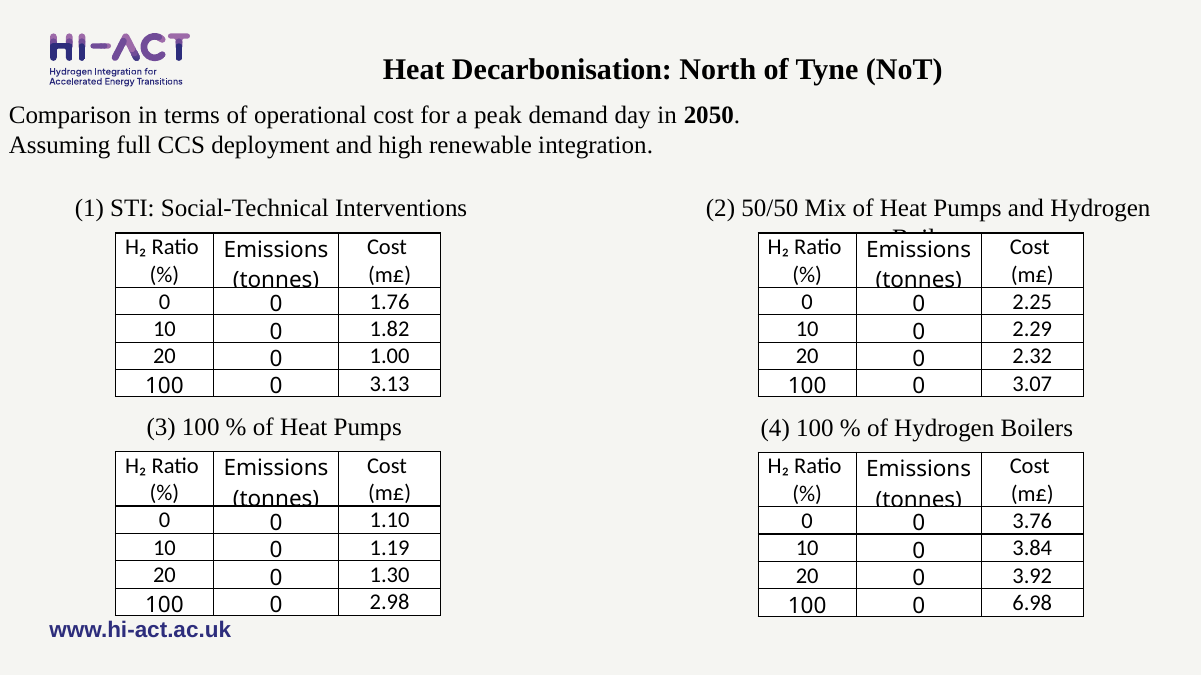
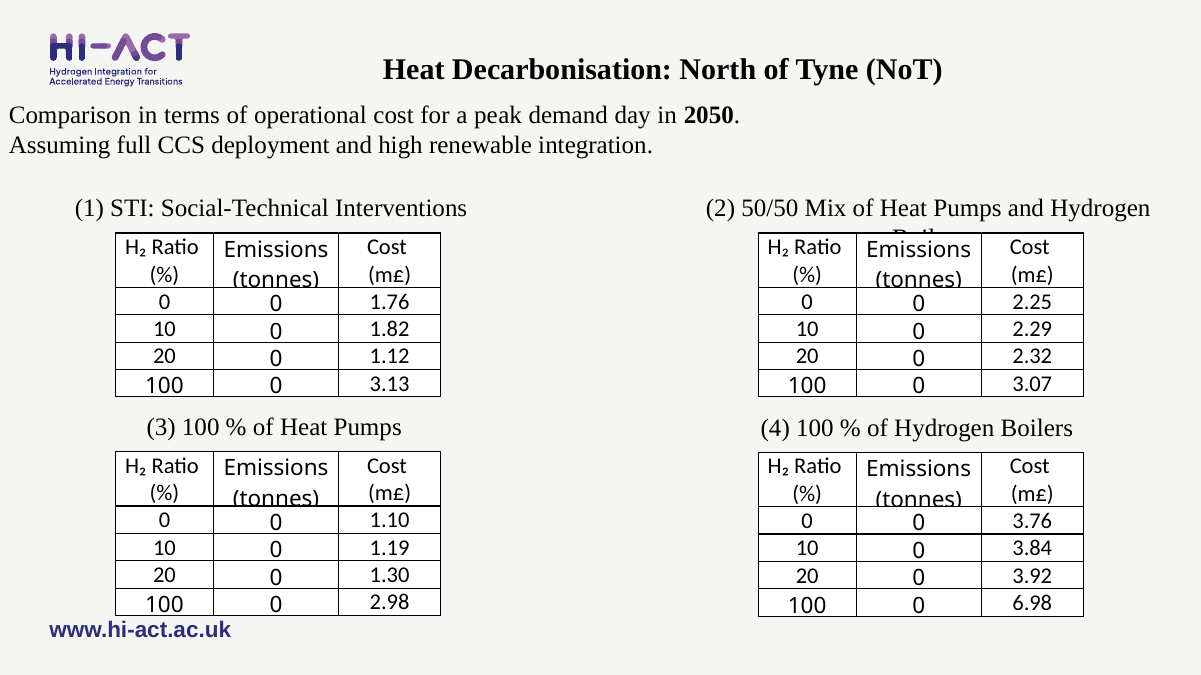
1.00: 1.00 -> 1.12 (390, 357)
